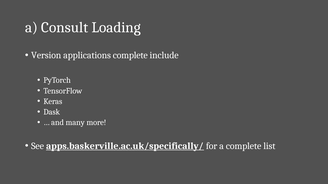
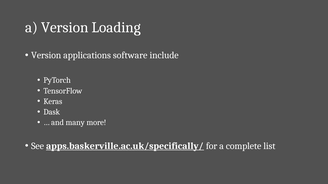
a Consult: Consult -> Version (65, 28)
applications complete: complete -> software (130, 55)
